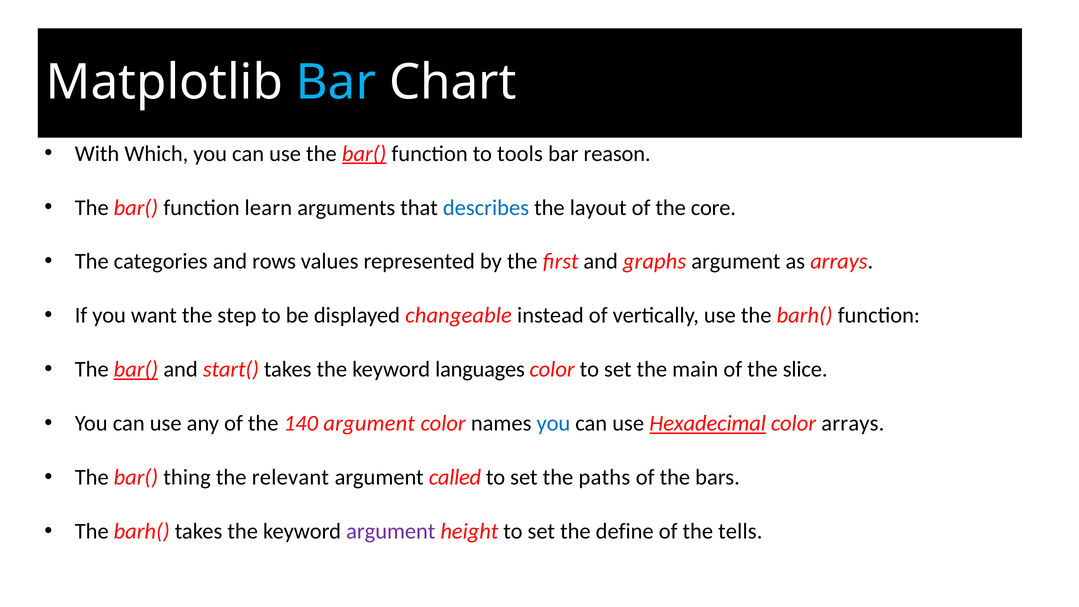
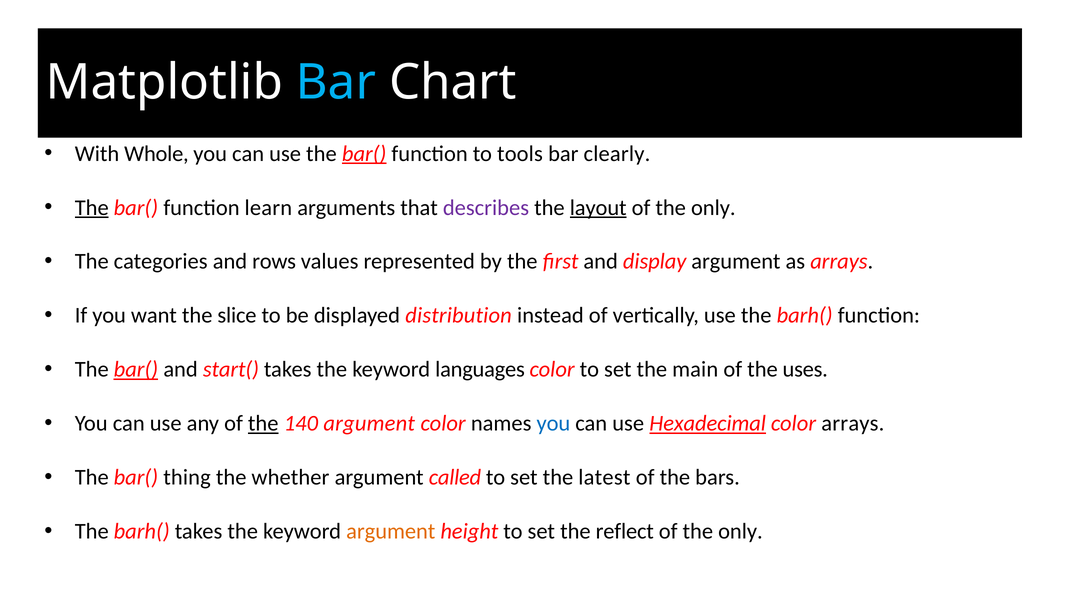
Which: Which -> Whole (156, 154)
reason: reason -> clearly (617, 154)
The underline: none -> present (92, 208)
describes colour: blue -> purple (486, 208)
layout underline: none -> present (598, 208)
core: core -> only (713, 208)
graphs: graphs -> display (655, 262)
step: step -> slice (237, 316)
changeable: changeable -> distribution (459, 316)
slice: slice -> uses (805, 369)
the underline: none -> present (263, 423)
relevant: relevant -> whether (290, 477)
paths: paths -> latest (604, 477)
argument colour: purple -> orange (391, 531)
define: define -> reflect (625, 531)
tells: tells -> only (740, 531)
